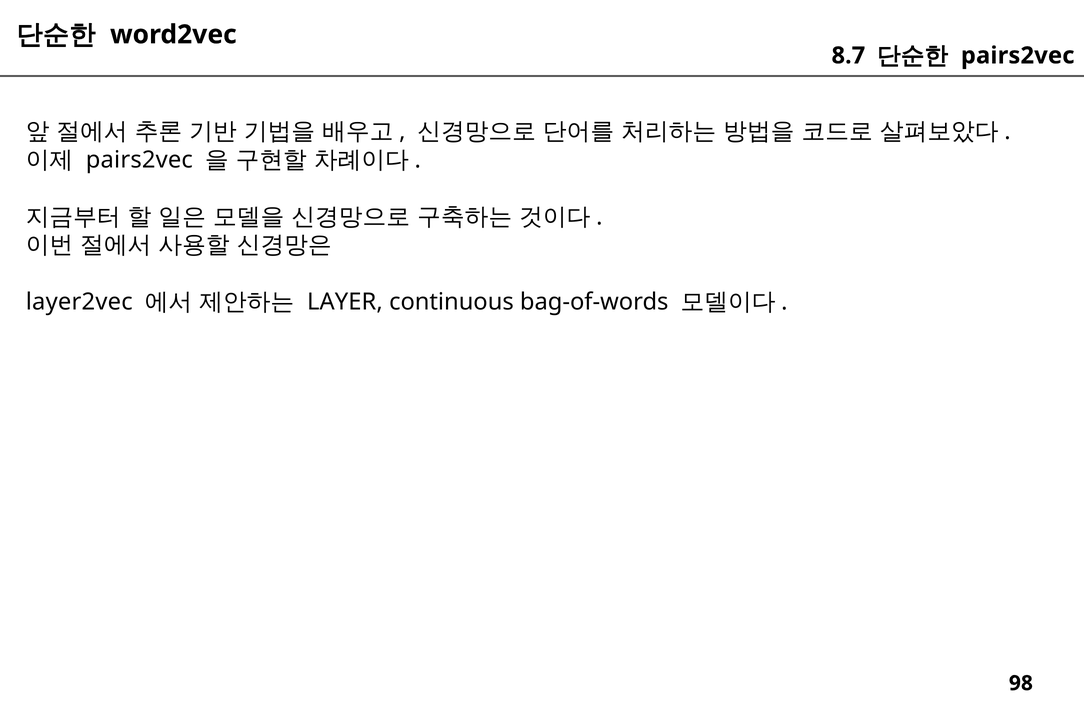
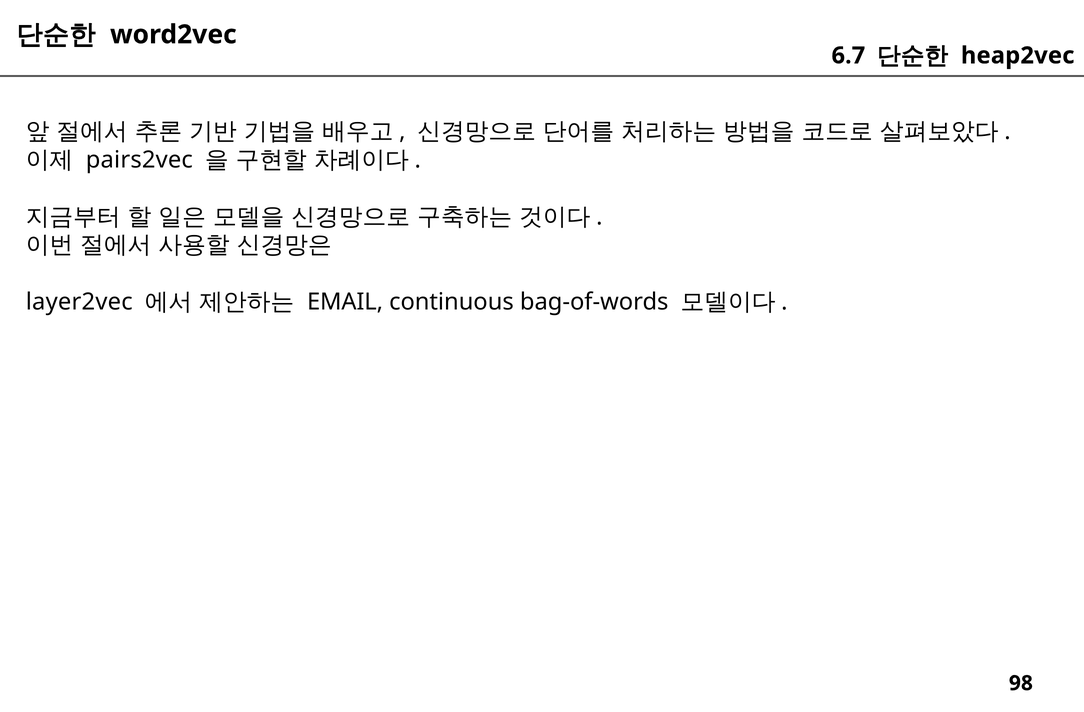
8.7: 8.7 -> 6.7 (848, 56)
pairs2vec: pairs2vec -> heap2vec (1018, 56)
LAYER: LAYER -> EMAIL (345, 302)
